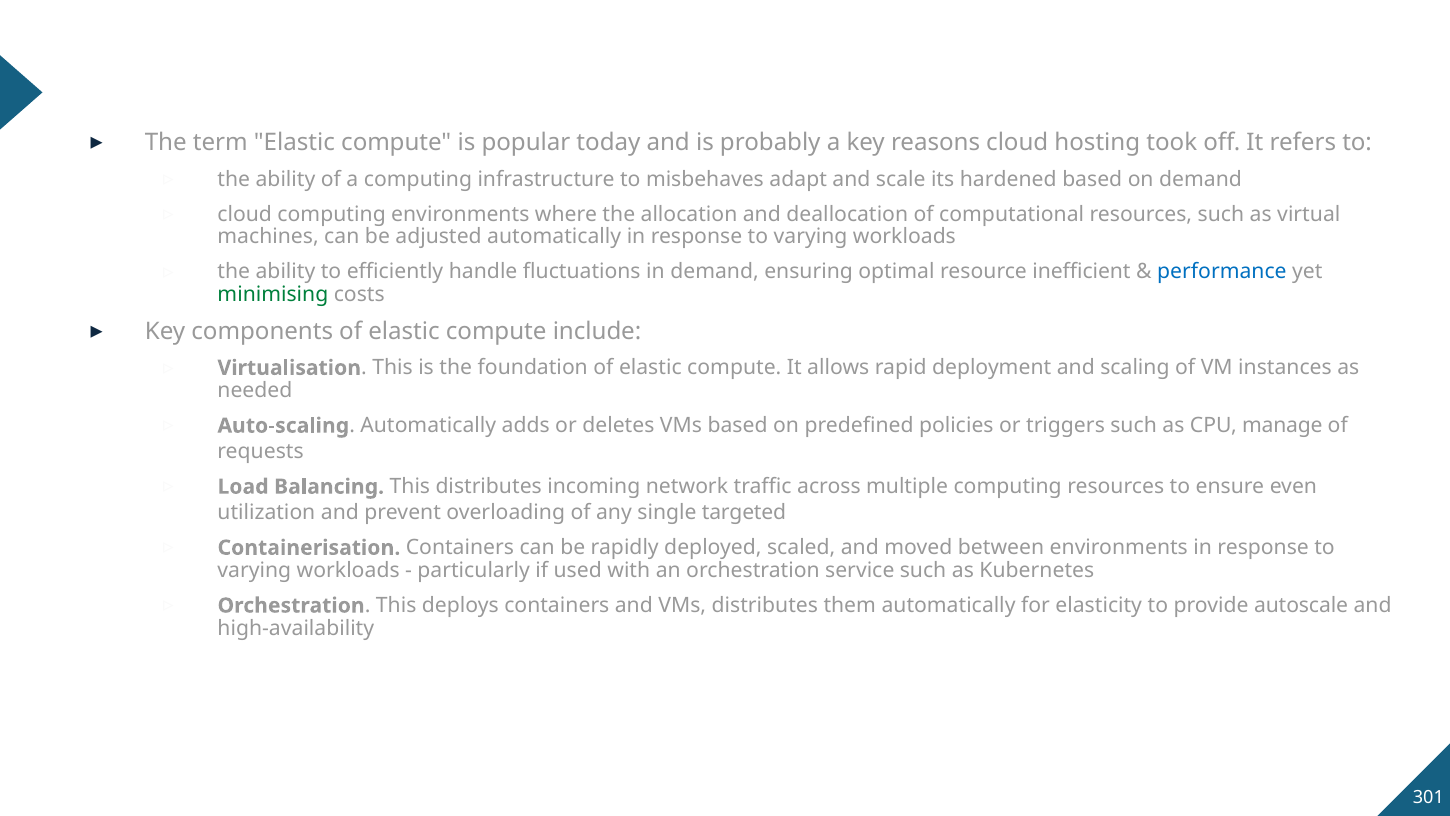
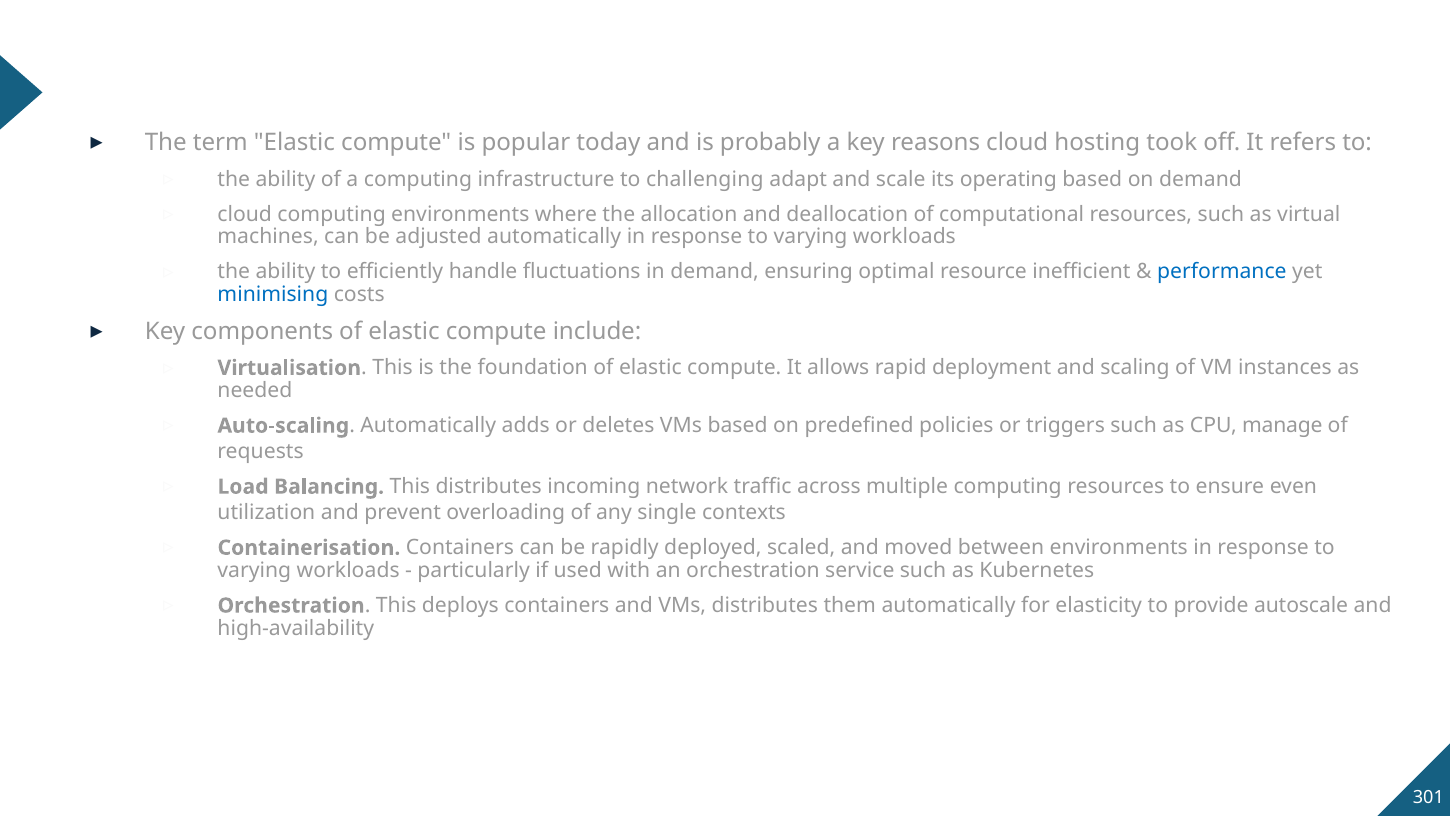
misbehaves: misbehaves -> challenging (705, 179)
hardened: hardened -> operating (1008, 179)
minimising colour: green -> blue (273, 295)
targeted: targeted -> contexts (744, 512)
